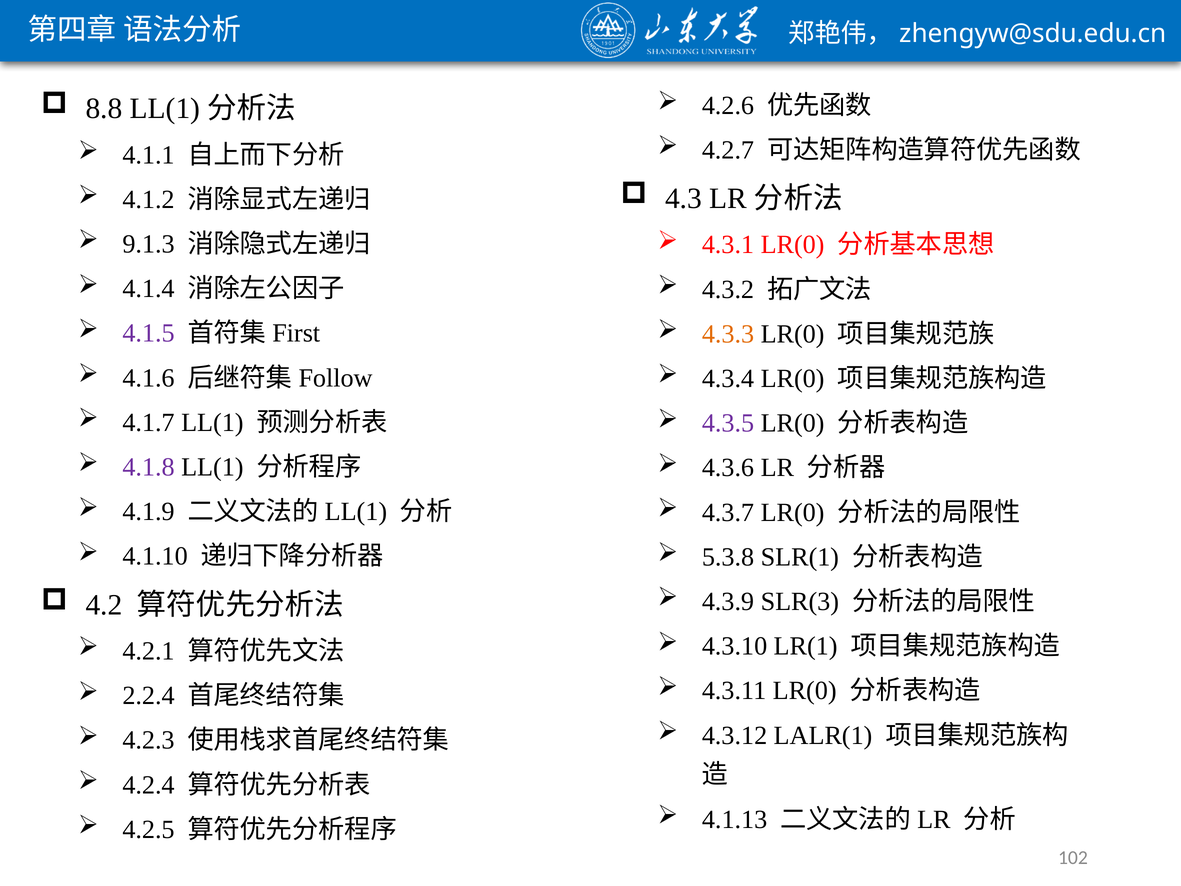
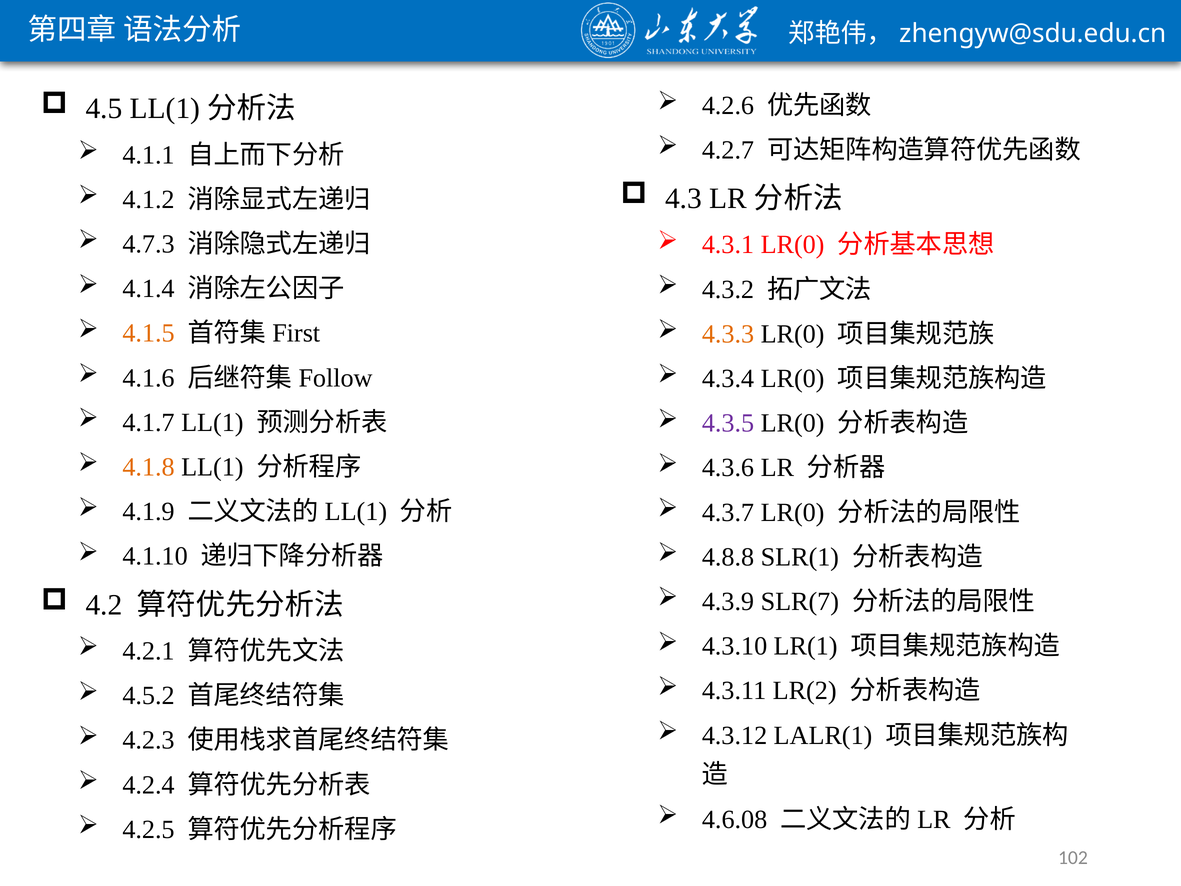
8.8: 8.8 -> 4.5 (104, 109)
9.1.3: 9.1.3 -> 4.7.3 (149, 244)
4.1.5 colour: purple -> orange (149, 333)
4.1.8 colour: purple -> orange (149, 467)
5.3.8: 5.3.8 -> 4.8.8 (728, 557)
SLR(3: SLR(3 -> SLR(7 (800, 601)
4.3.11 LR(0: LR(0 -> LR(2 (805, 691)
2.2.4: 2.2.4 -> 4.5.2 (149, 696)
4.1.13: 4.1.13 -> 4.6.08 (735, 819)
